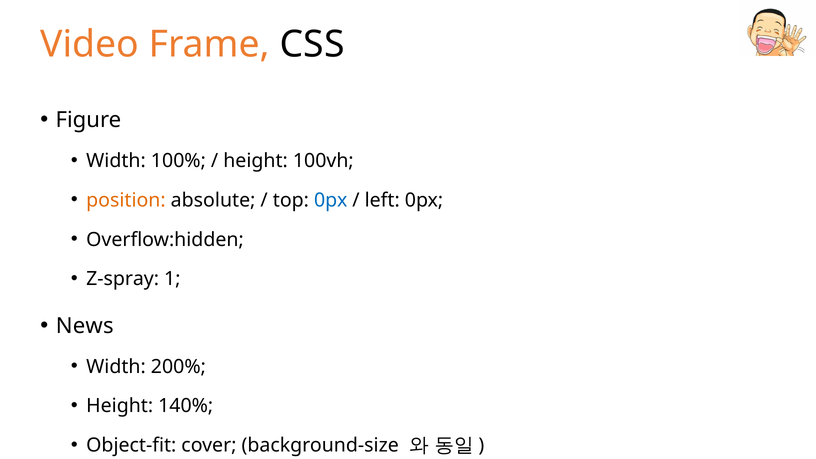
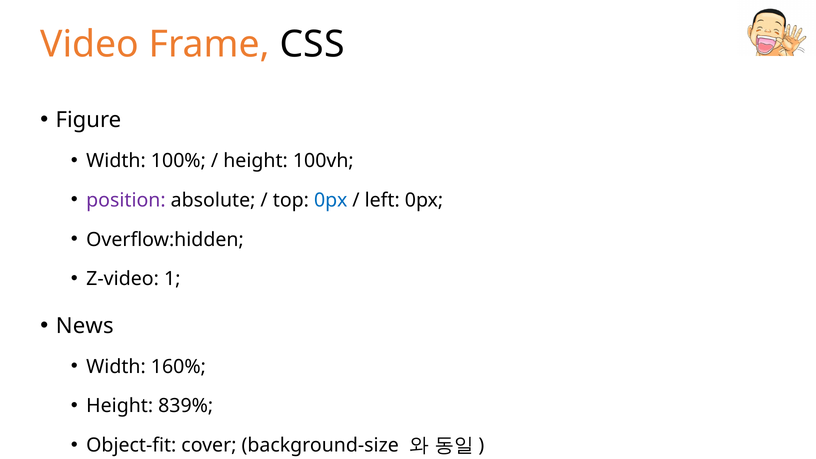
position colour: orange -> purple (126, 200)
Z-spray: Z-spray -> Z-video (123, 279)
200%: 200% -> 160% (178, 367)
140%: 140% -> 839% (186, 406)
